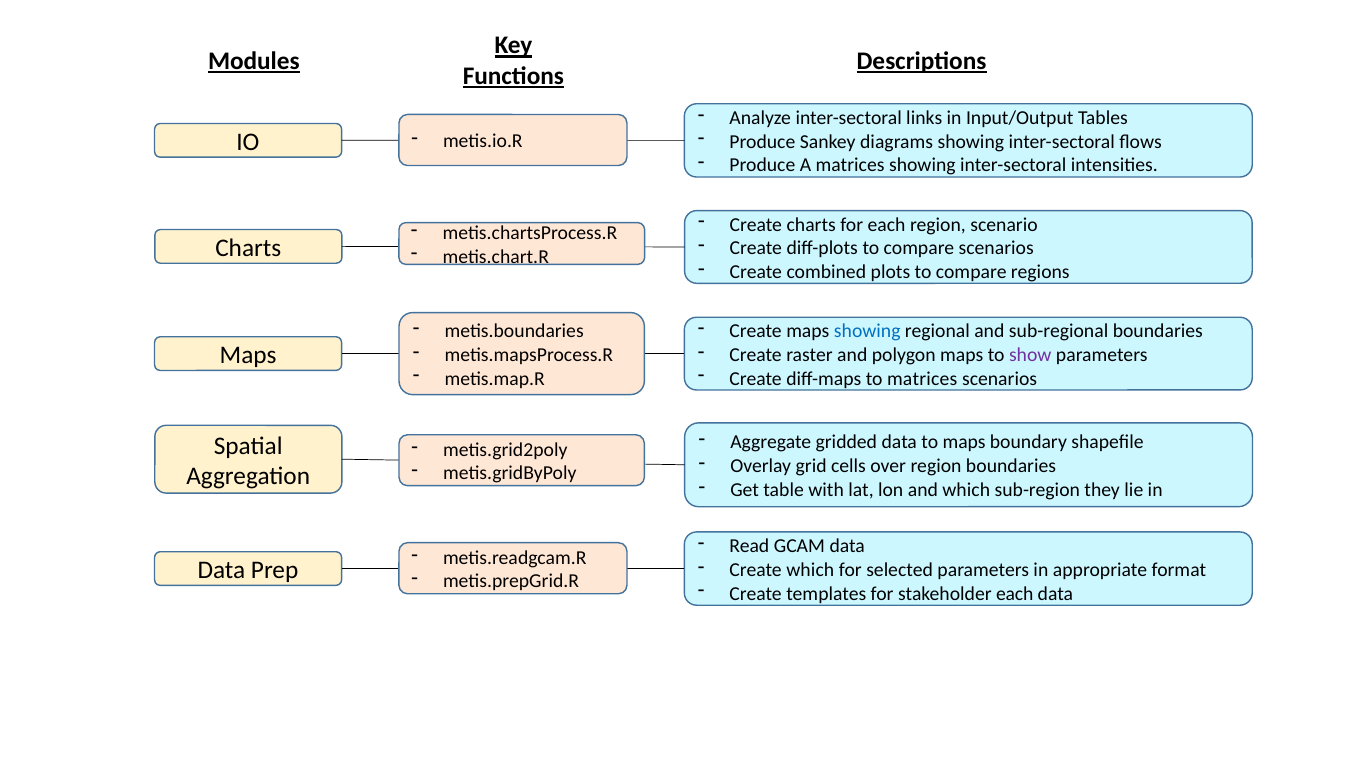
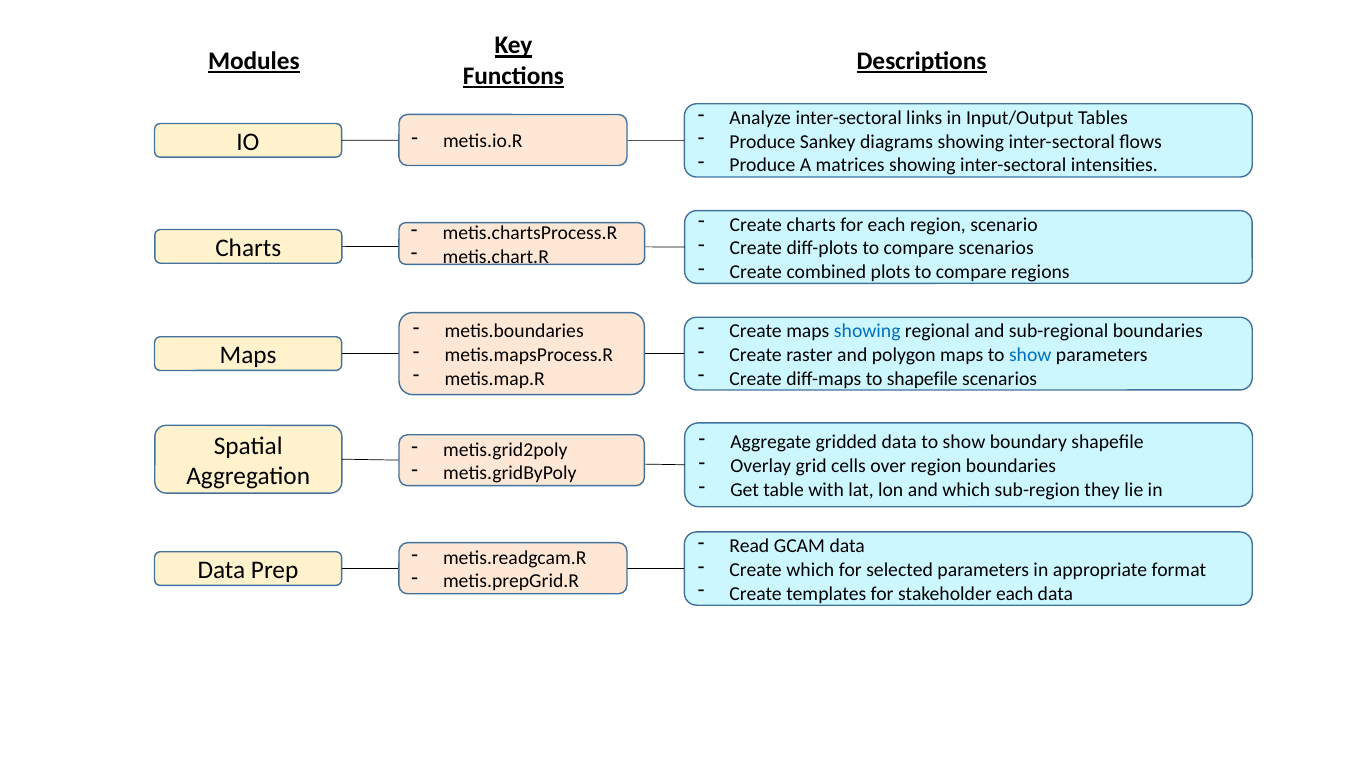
show colour: purple -> blue (1030, 355)
to matrices: matrices -> shapefile (922, 378)
data to maps: maps -> show (964, 442)
